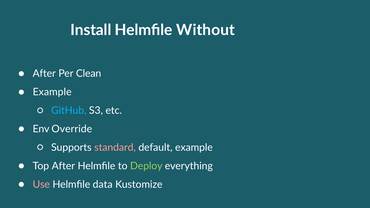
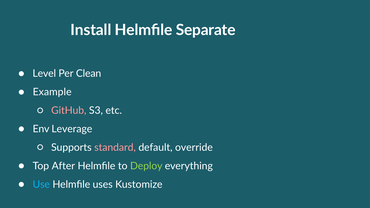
Without: Without -> Separate (206, 30)
After: After -> Level (44, 74)
GitHub colour: light blue -> pink (69, 111)
Override: Override -> Leverage (72, 129)
default example: example -> override (194, 148)
Use colour: pink -> light blue (41, 185)
data: data -> uses (103, 185)
